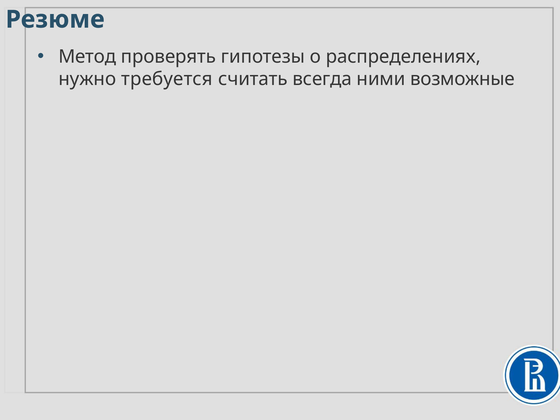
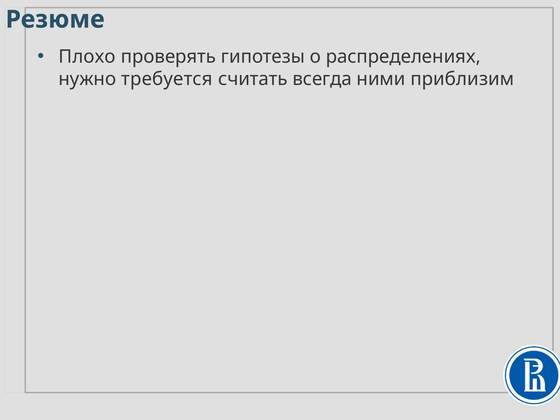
Метод: Метод -> Плохо (87, 57)
возможные: возможные -> приблизим (462, 79)
